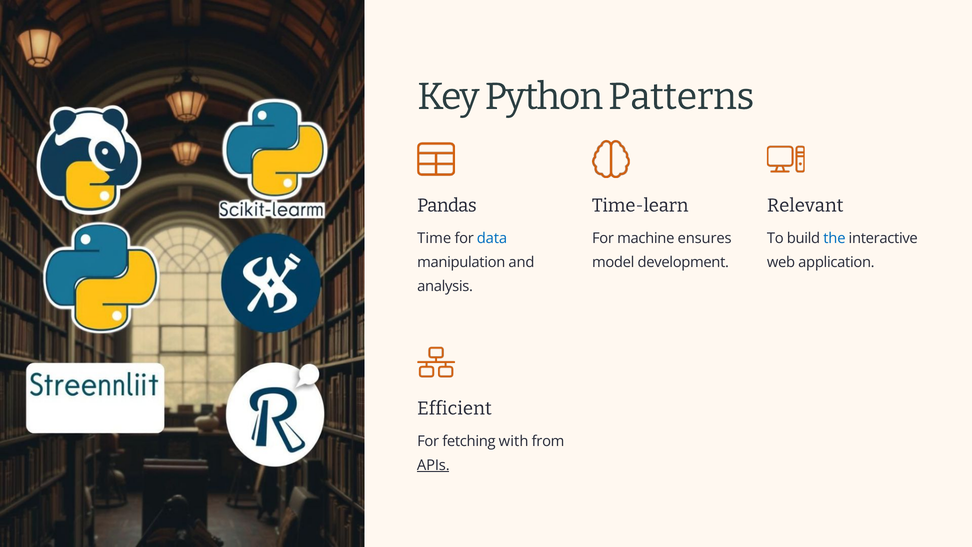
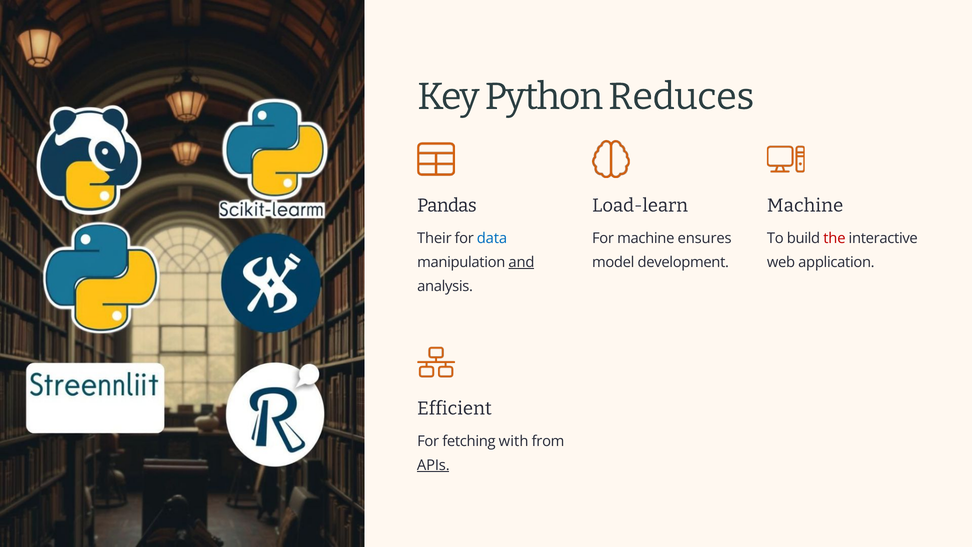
Patterns: Patterns -> Reduces (681, 97)
Time-learn: Time-learn -> Load-learn (640, 205)
Relevant: Relevant -> Machine (805, 205)
Time: Time -> Their (434, 238)
the colour: blue -> red (834, 238)
and underline: none -> present (521, 262)
